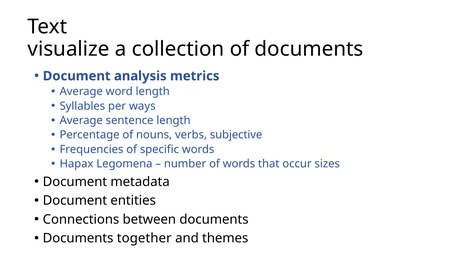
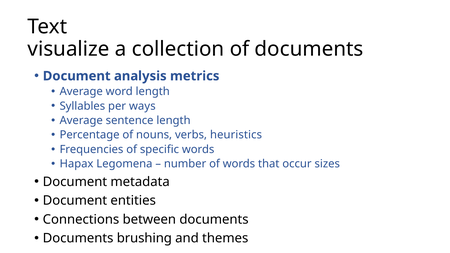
subjective: subjective -> heuristics (236, 135)
together: together -> brushing (144, 238)
